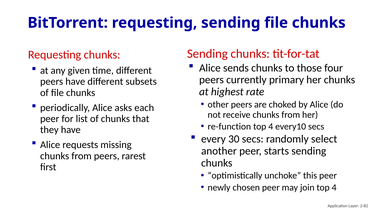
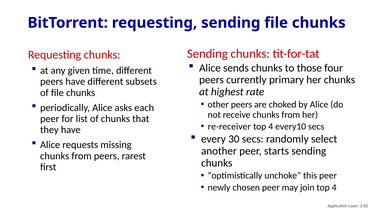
re-function: re-function -> re-receiver (229, 126)
